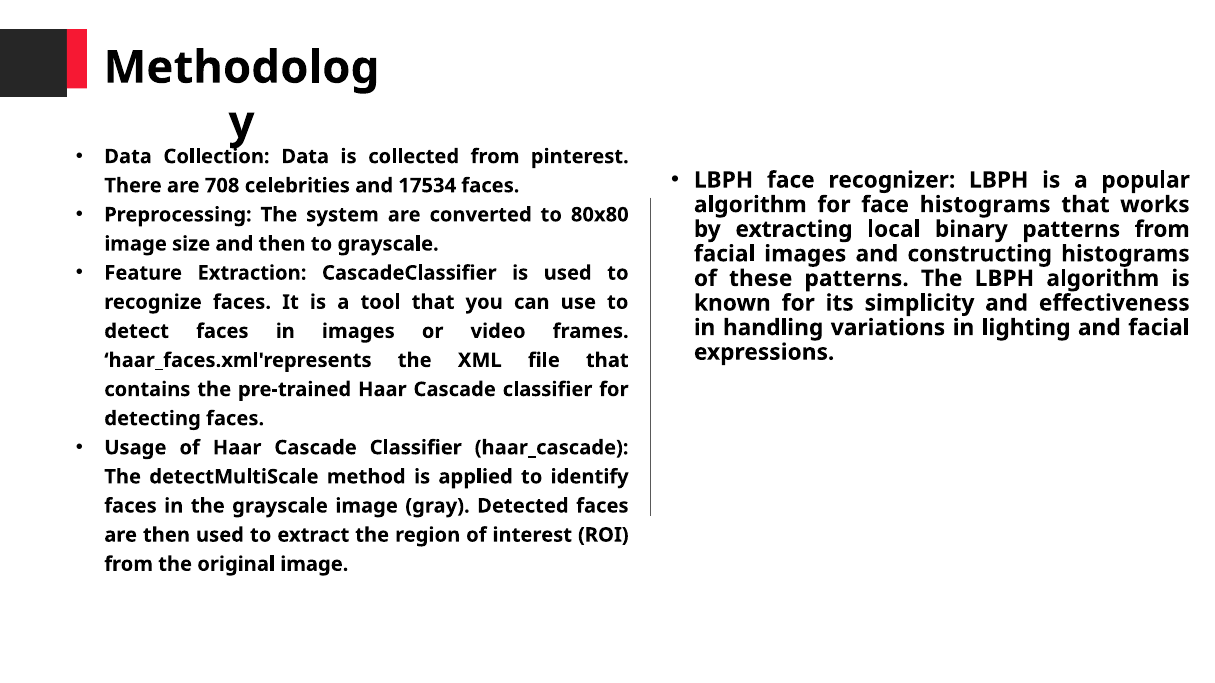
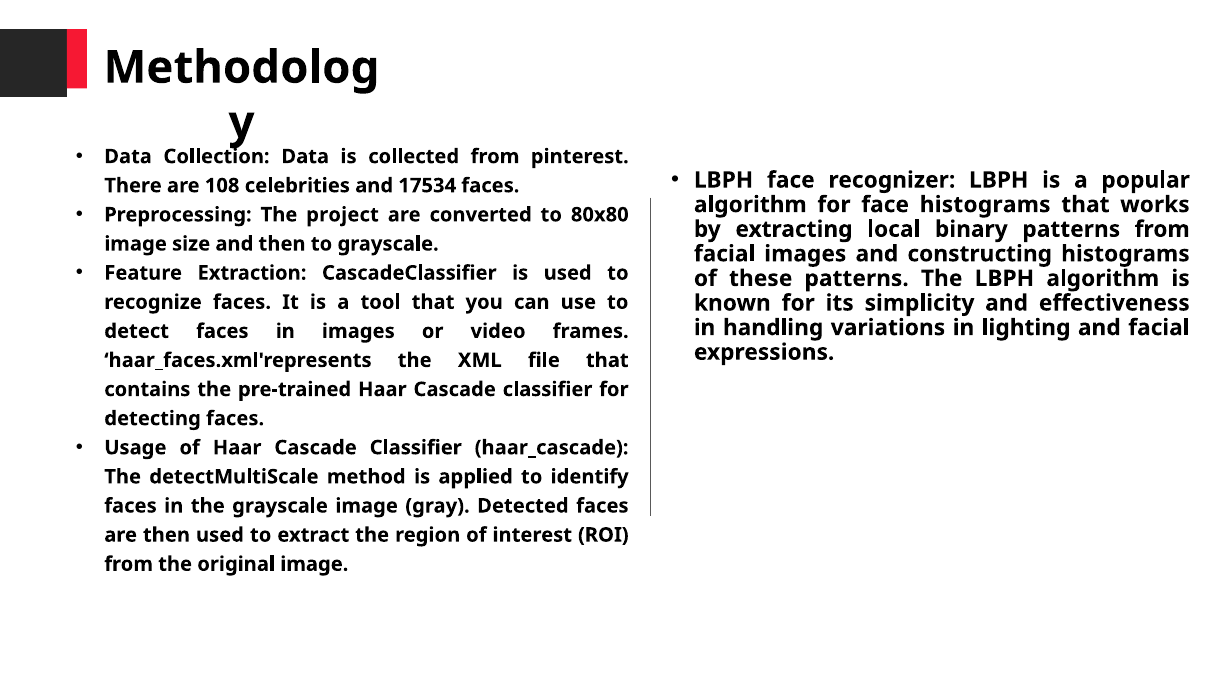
708: 708 -> 108 (222, 186)
system: system -> project (343, 215)
